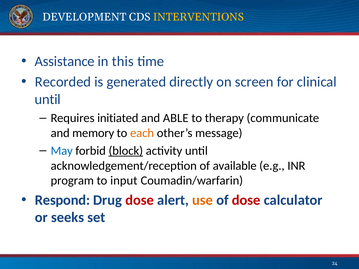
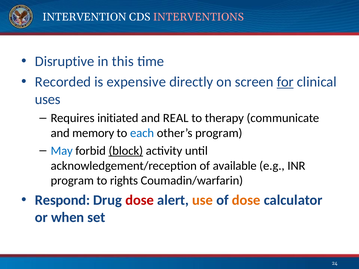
DEVELOPMENT: DEVELOPMENT -> INTERVENTION (84, 17)
INTERVENTIONS colour: yellow -> pink (198, 17)
Assistance: Assistance -> Disruptive (65, 61)
generated: generated -> expensive (136, 82)
for underline: none -> present (285, 82)
until: until -> uses (48, 99)
ABLE: ABLE -> REAL (176, 118)
each colour: orange -> blue (142, 133)
other’s message: message -> program (219, 133)
input: input -> rights (124, 181)
dose colour: red -> orange (246, 200)
seeks: seeks -> when (68, 218)
